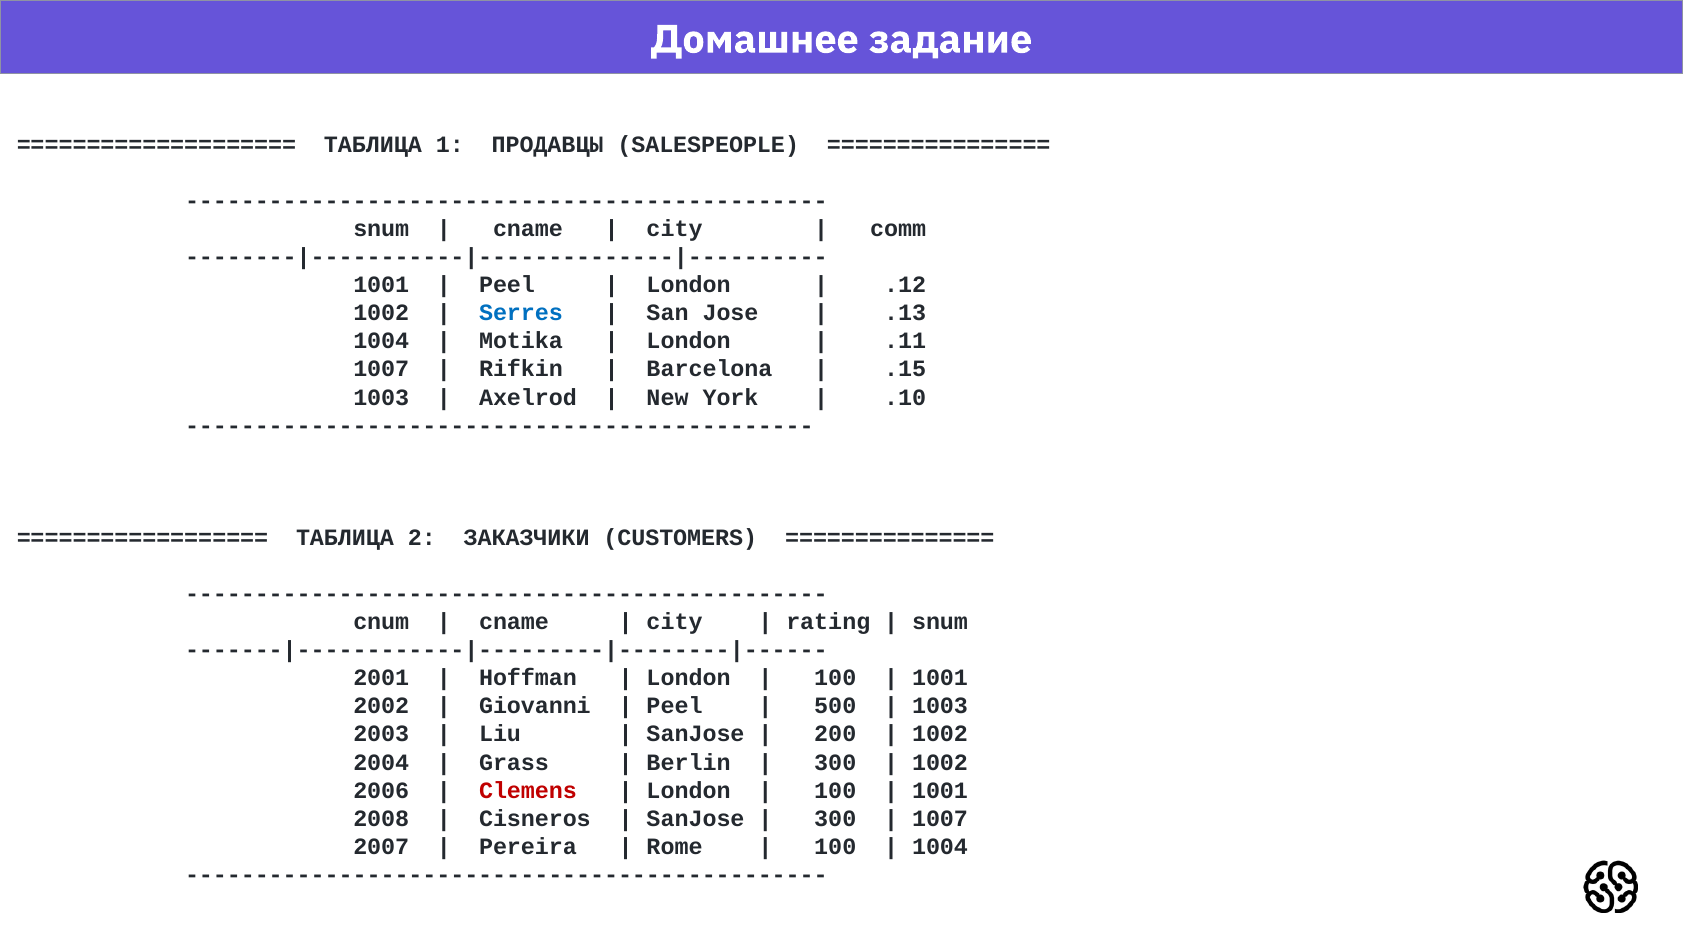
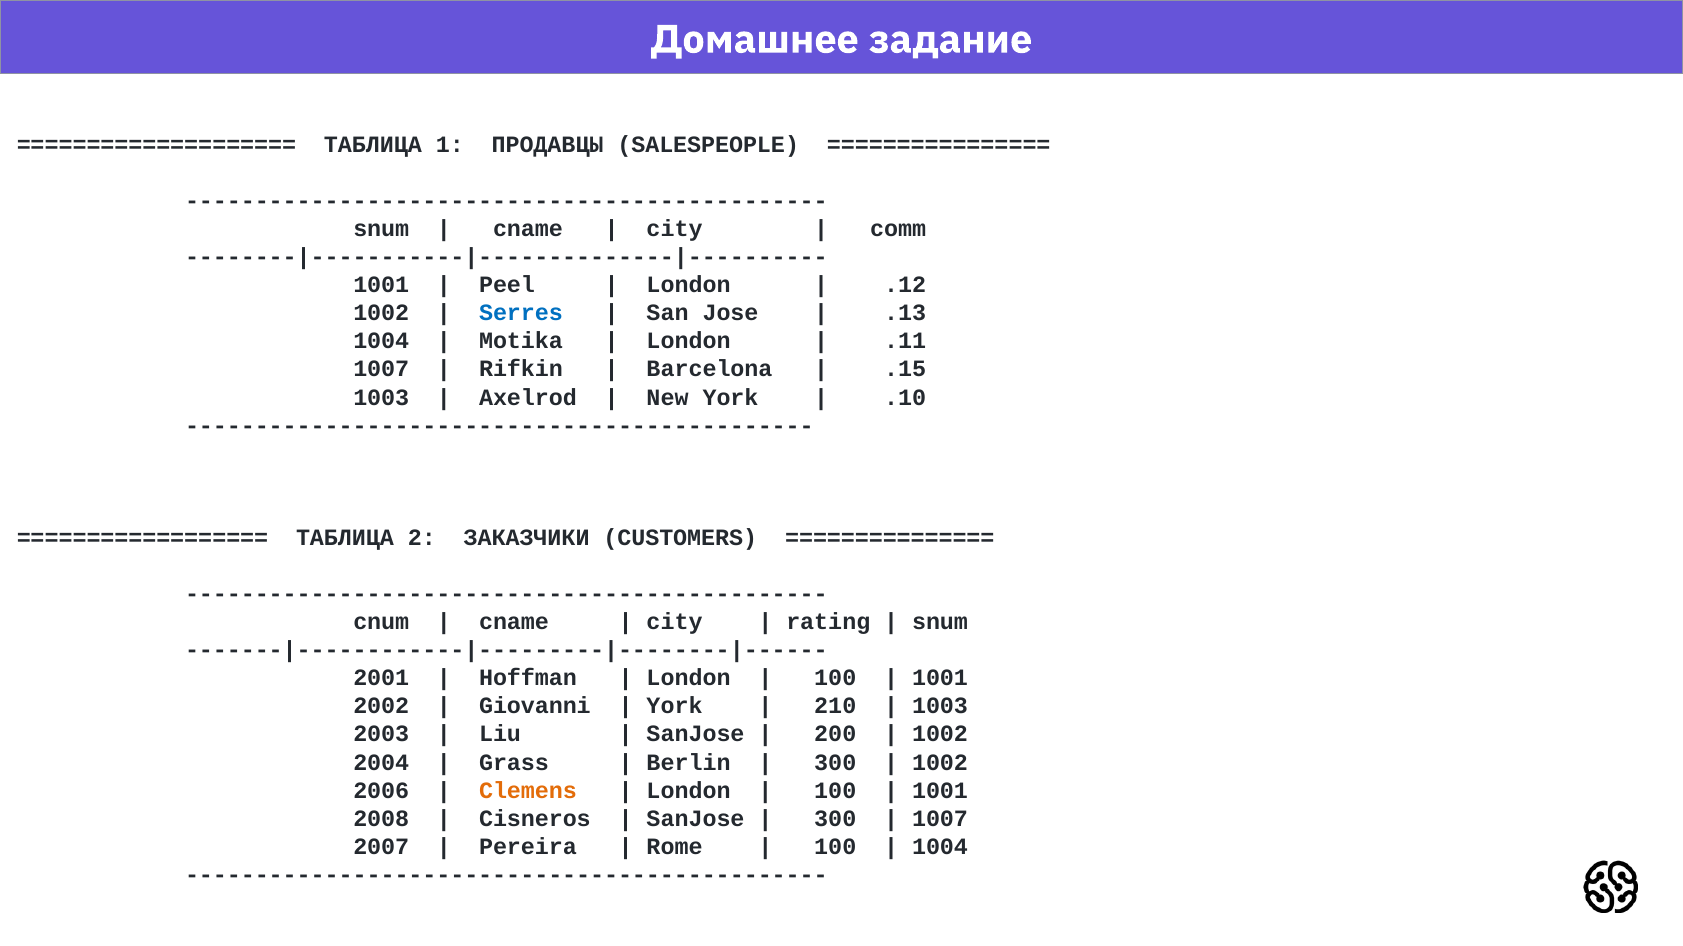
Peel: Peel -> York (675, 707)
500: 500 -> 210 (835, 707)
Clemens colour: red -> orange (528, 791)
